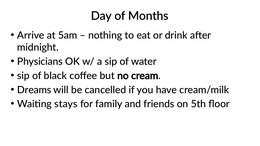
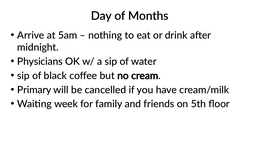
Dreams: Dreams -> Primary (34, 90)
stays: stays -> week (66, 104)
